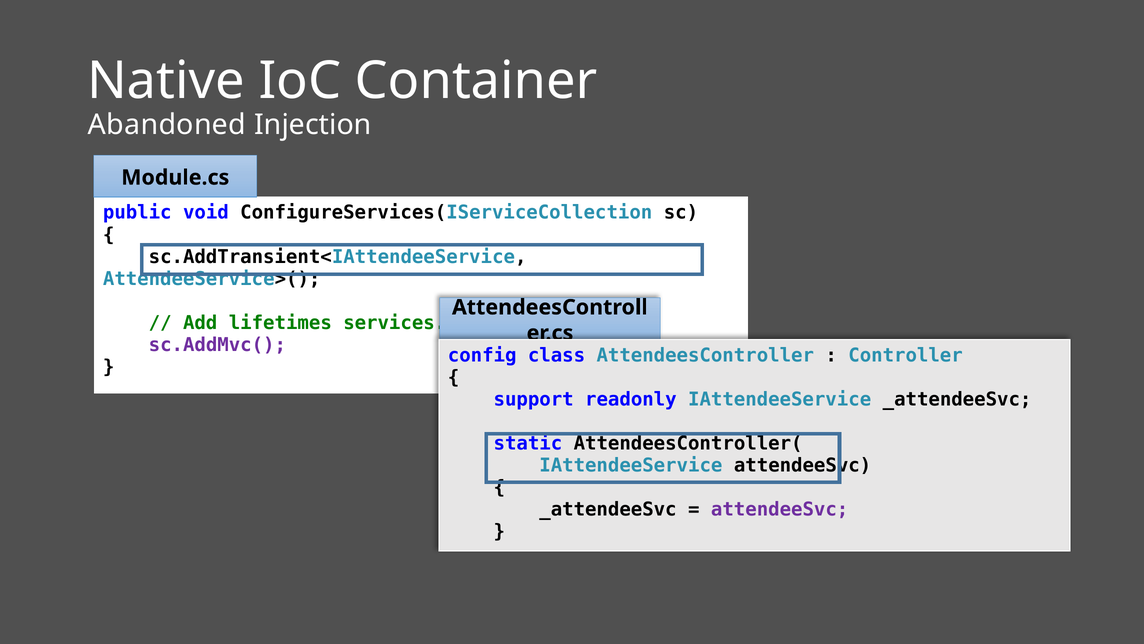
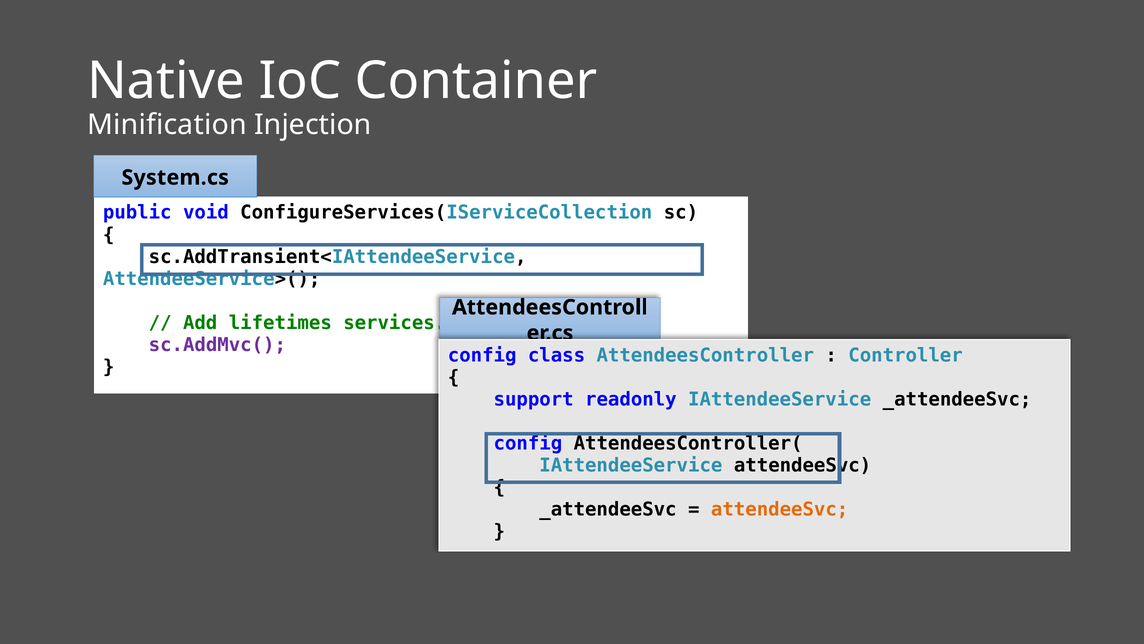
Abandoned: Abandoned -> Minification (167, 125)
Module.cs: Module.cs -> System.cs (175, 177)
static: static -> config (528, 443)
attendeeSvc colour: purple -> orange (780, 509)
